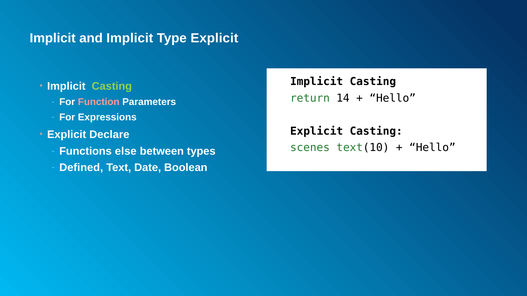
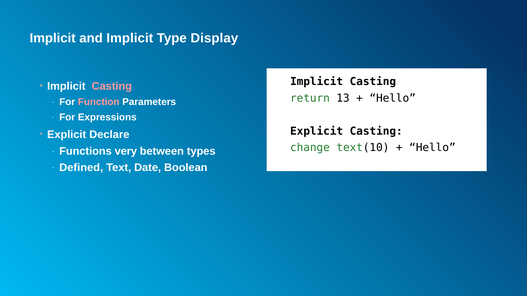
Type Explicit: Explicit -> Display (214, 38)
Casting colour: light green -> pink (112, 86)
14: 14 -> 13 (343, 98)
scenes: scenes -> change (310, 148)
else: else -> very (126, 151)
